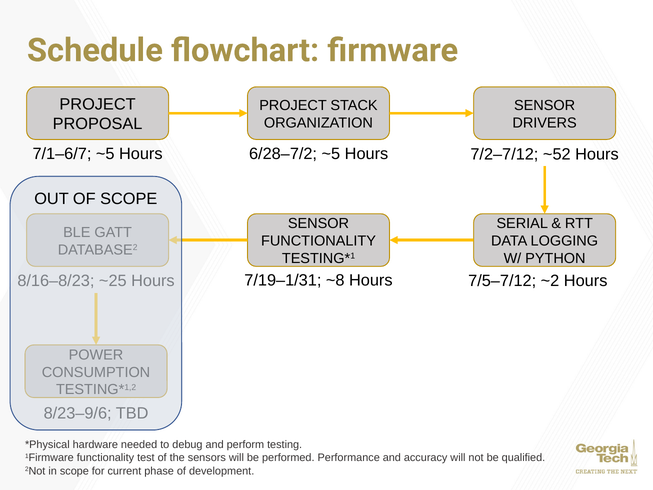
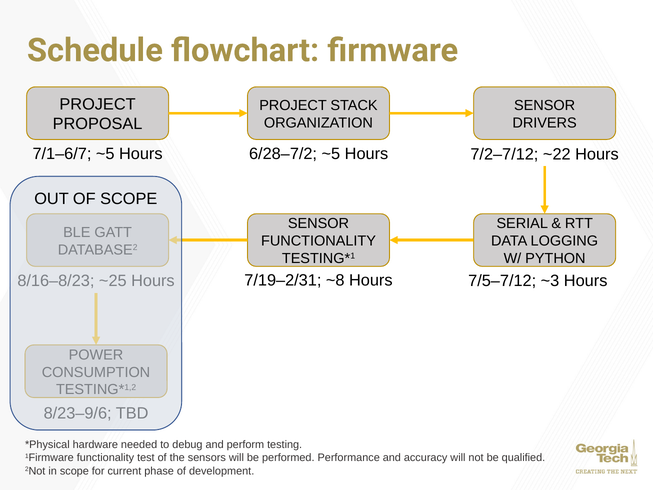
~52: ~52 -> ~22 (557, 154)
7/19–1/31: 7/19–1/31 -> 7/19–2/31 (283, 280)
~2: ~2 -> ~3 (550, 281)
